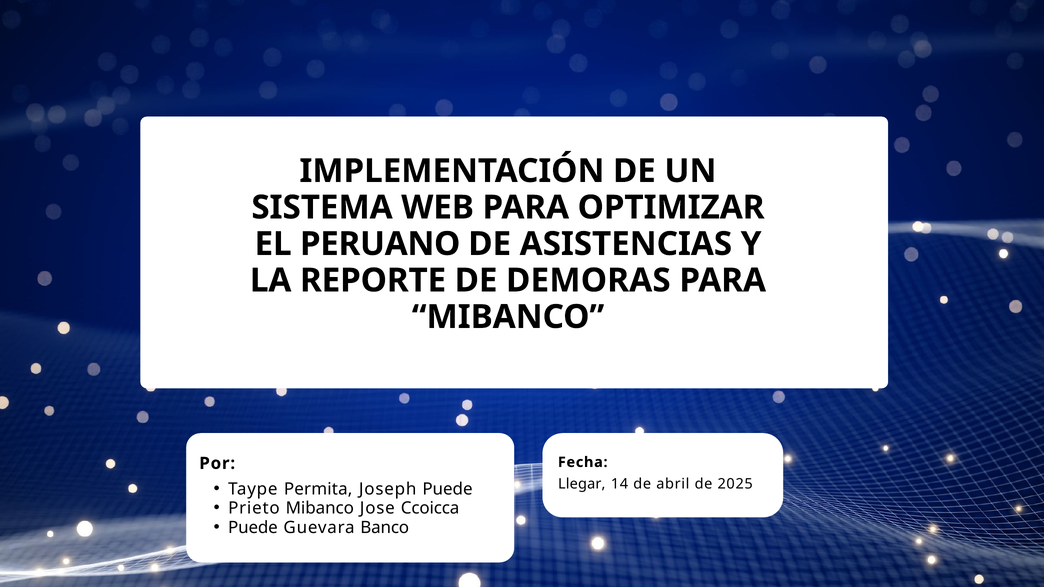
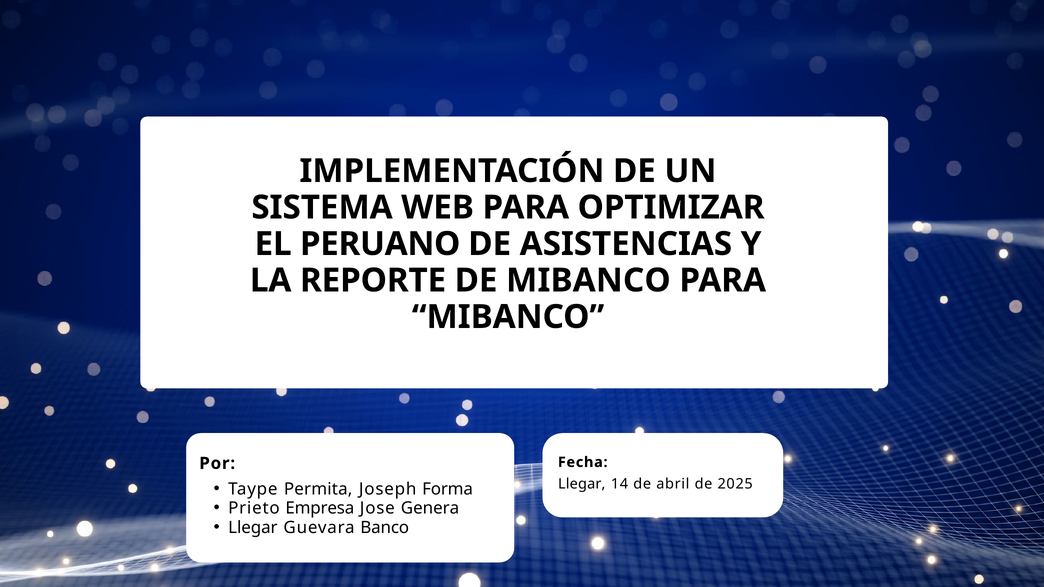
DE DEMORAS: DEMORAS -> MIBANCO (588, 281)
Joseph Puede: Puede -> Forma (448, 489)
Prieto Mibanco: Mibanco -> Empresa (320, 509)
Ccoicca: Ccoicca -> Genera (430, 509)
Puede: Puede -> Llegar (253, 528)
